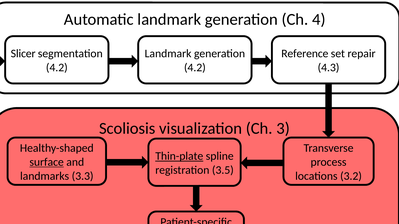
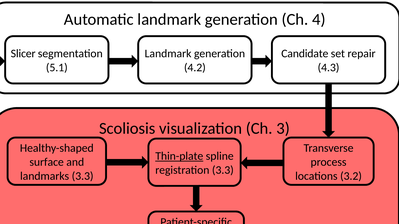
Reference: Reference -> Candidate (305, 54)
4.2: 4.2 -> 5.1 (57, 68)
surface underline: present -> none (47, 162)
registration 3.5: 3.5 -> 3.3 (223, 170)
